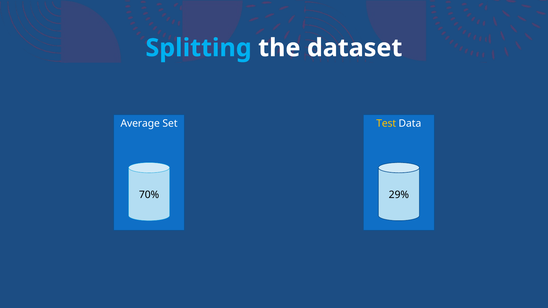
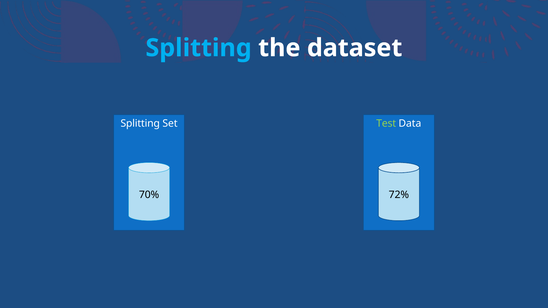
Average: Average -> Splitting (140, 124)
Test colour: yellow -> light green (386, 124)
29%: 29% -> 72% (399, 195)
